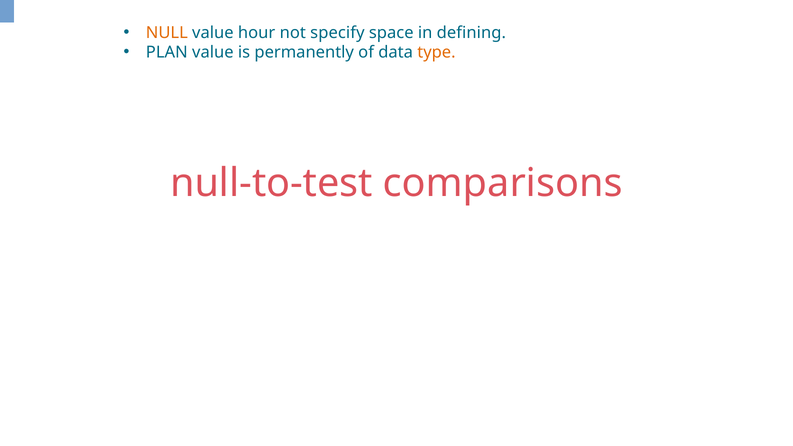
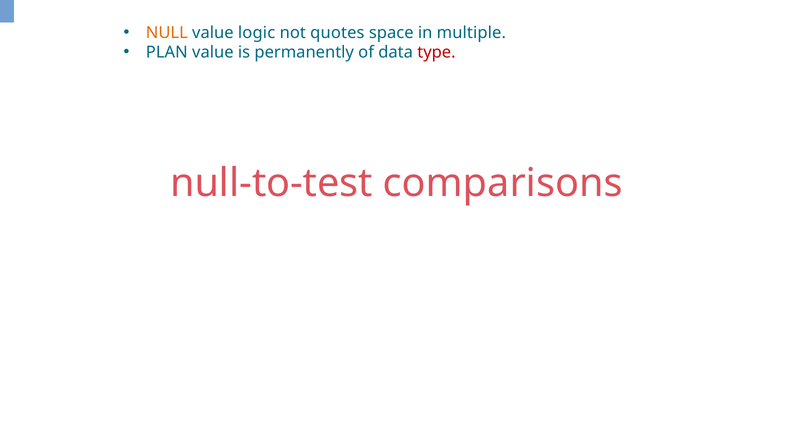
hour: hour -> logic (257, 33)
specify: specify -> quotes (337, 33)
defining: defining -> multiple (471, 33)
type colour: orange -> red (436, 52)
